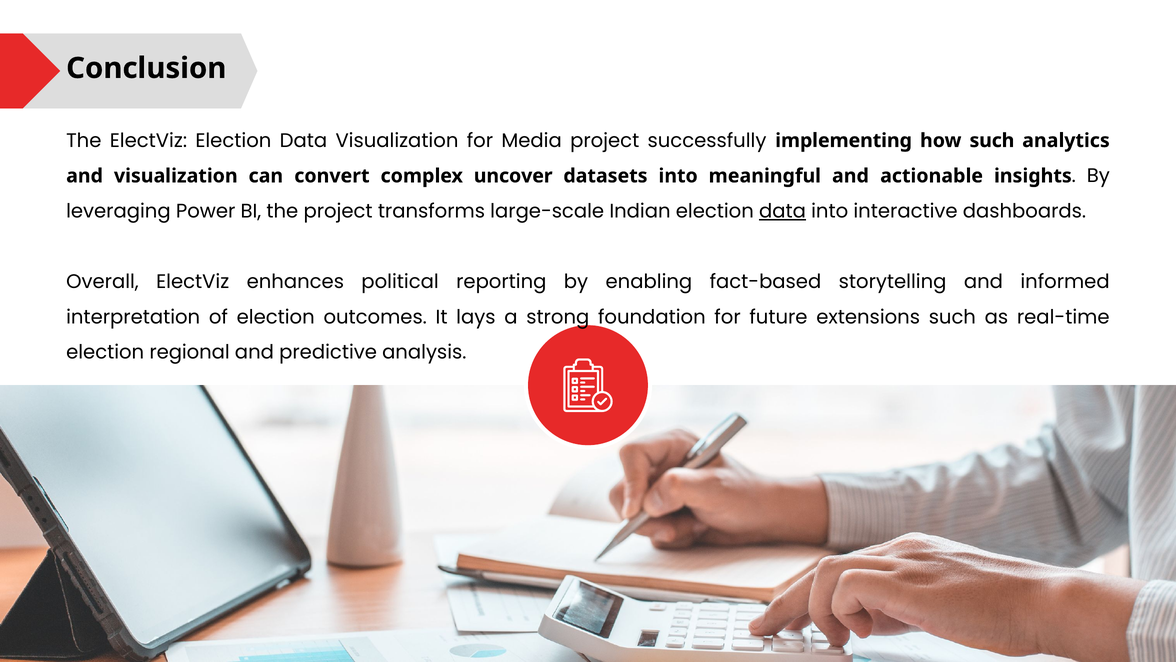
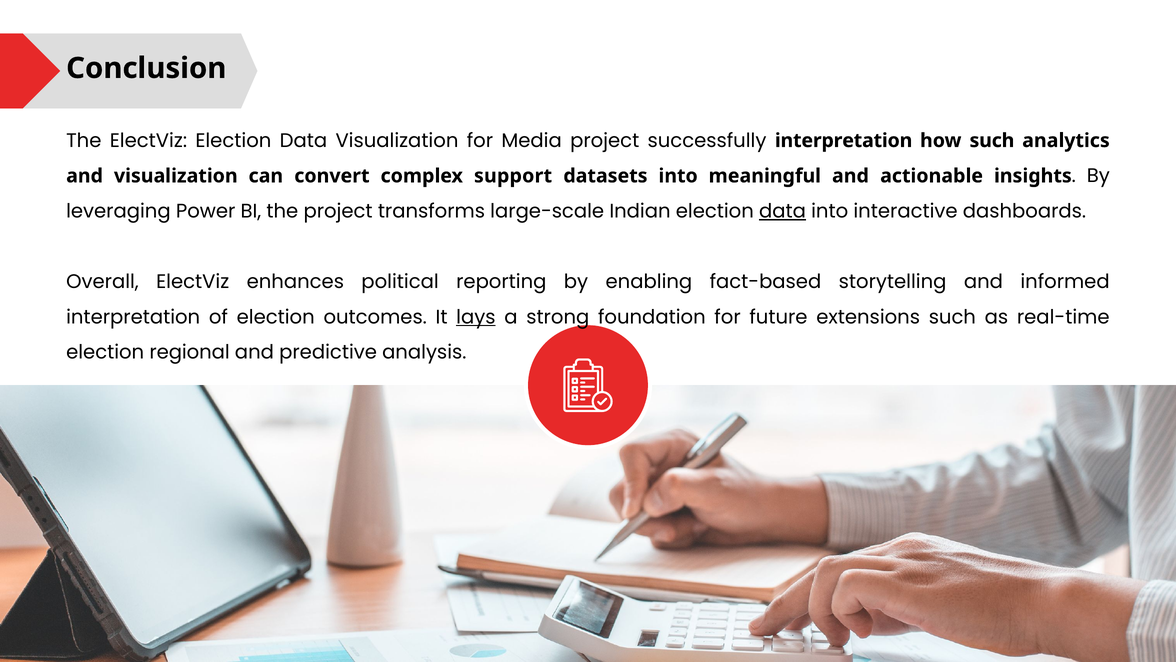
successfully implementing: implementing -> interpretation (844, 141)
uncover: uncover -> support (513, 176)
lays underline: none -> present (476, 317)
